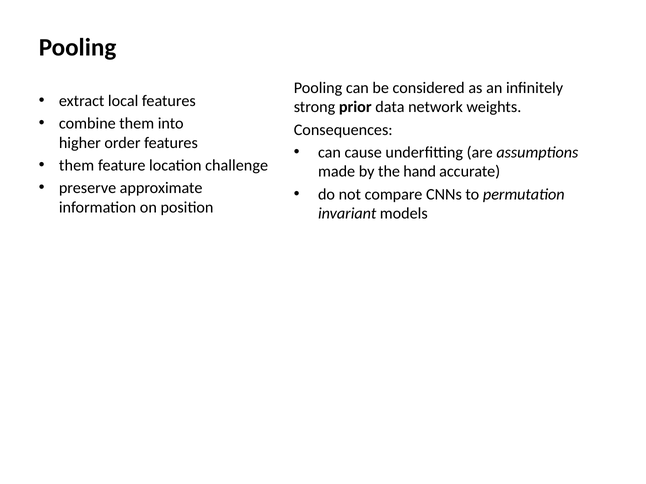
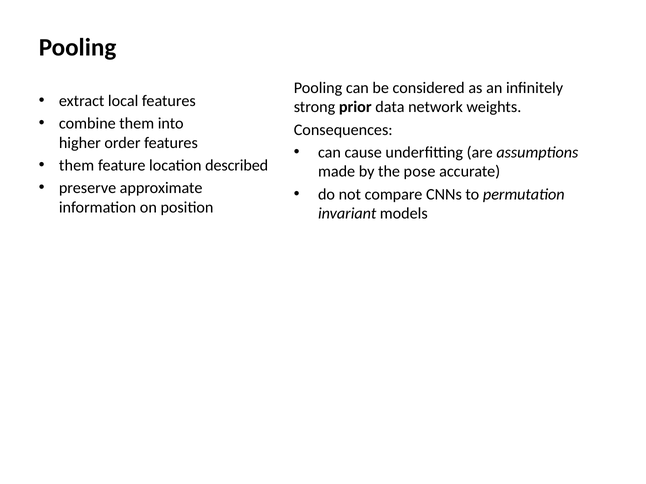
challenge: challenge -> described (237, 165)
hand: hand -> pose (420, 172)
